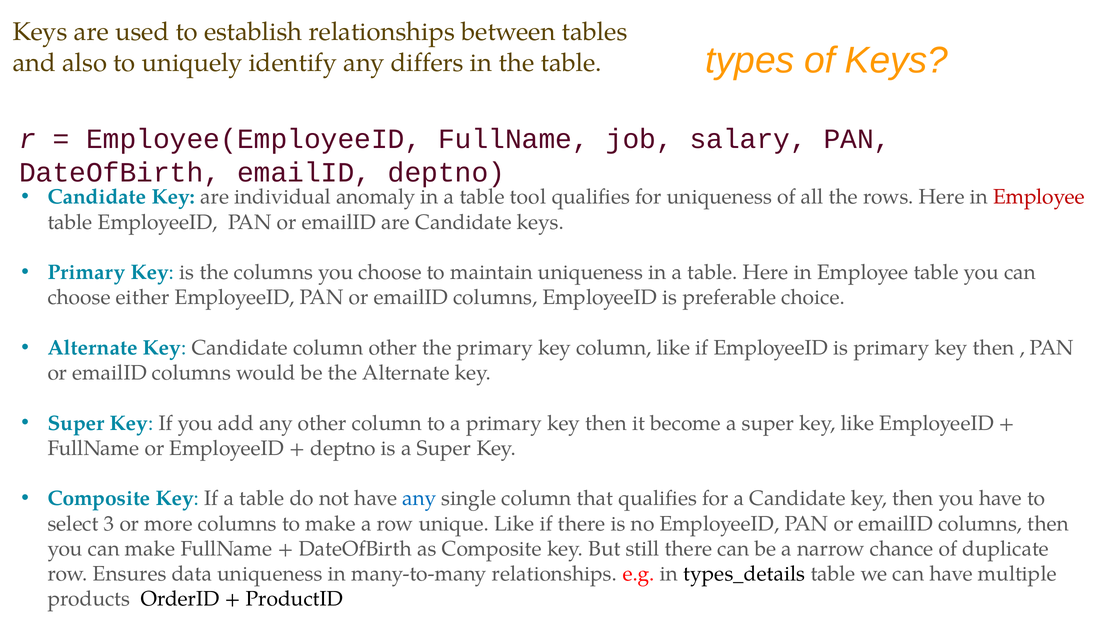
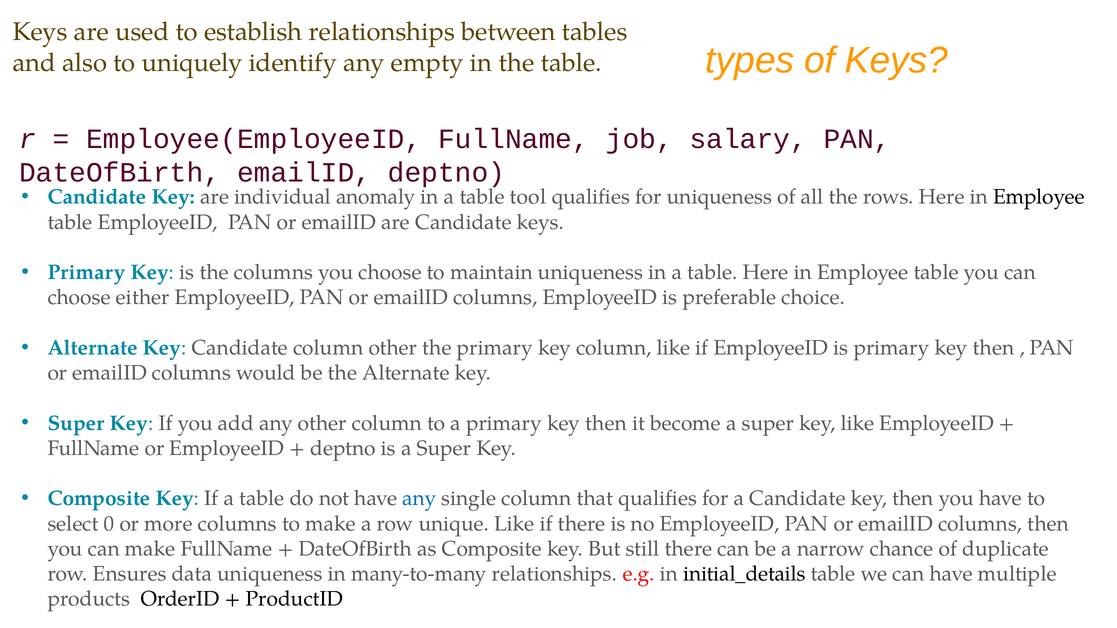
differs: differs -> empty (427, 63)
Employee colour: red -> black (1039, 197)
3: 3 -> 0 (109, 524)
types_details: types_details -> initial_details (744, 574)
